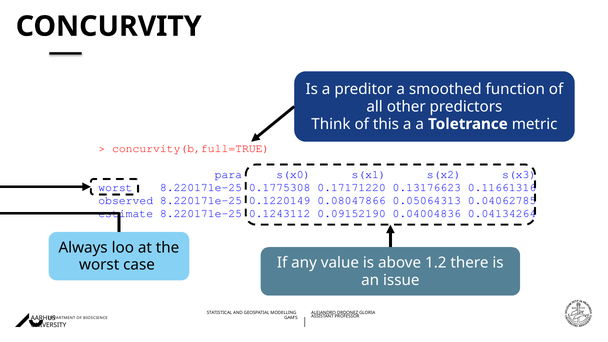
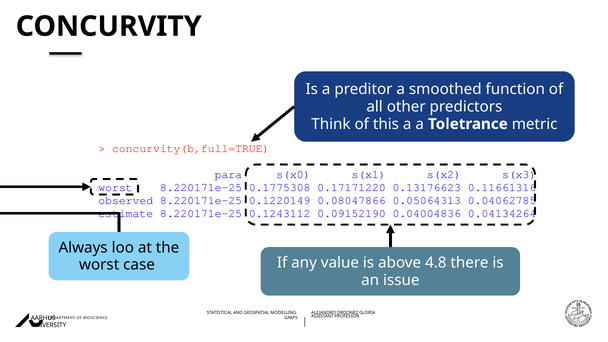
1.2: 1.2 -> 4.8 (436, 263)
